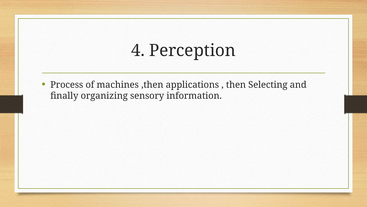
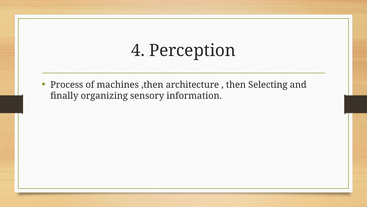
applications: applications -> architecture (192, 84)
